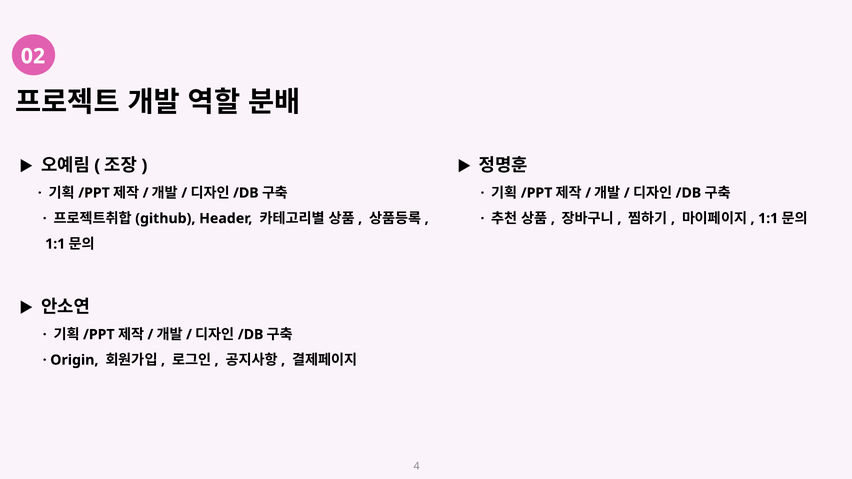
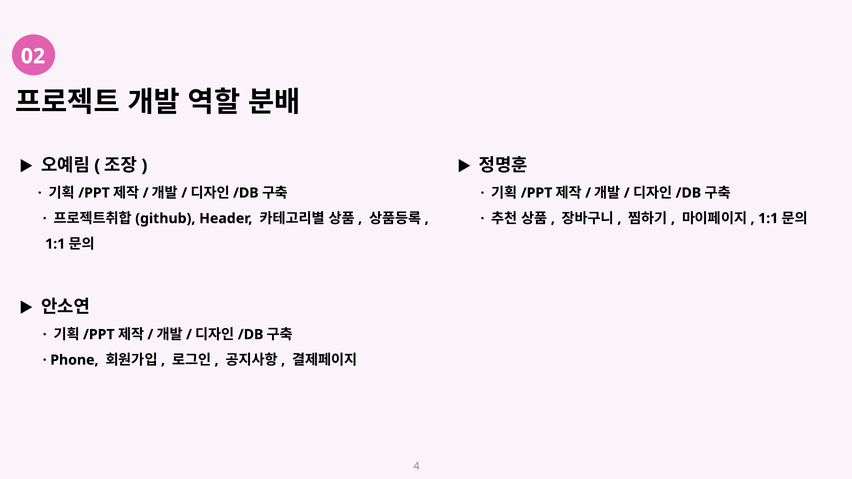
Origin: Origin -> Phone (74, 360)
